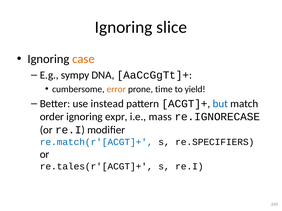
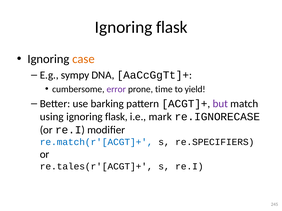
slice: slice -> flask (172, 27)
error colour: orange -> purple (116, 89)
instead: instead -> barking (107, 104)
but colour: blue -> purple (220, 104)
order: order -> using (52, 117)
expr: expr -> flask (116, 117)
mass: mass -> mark (160, 117)
